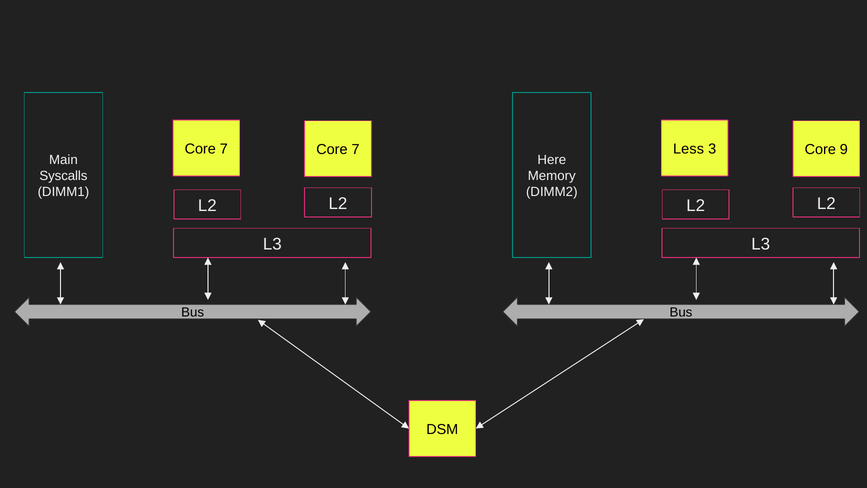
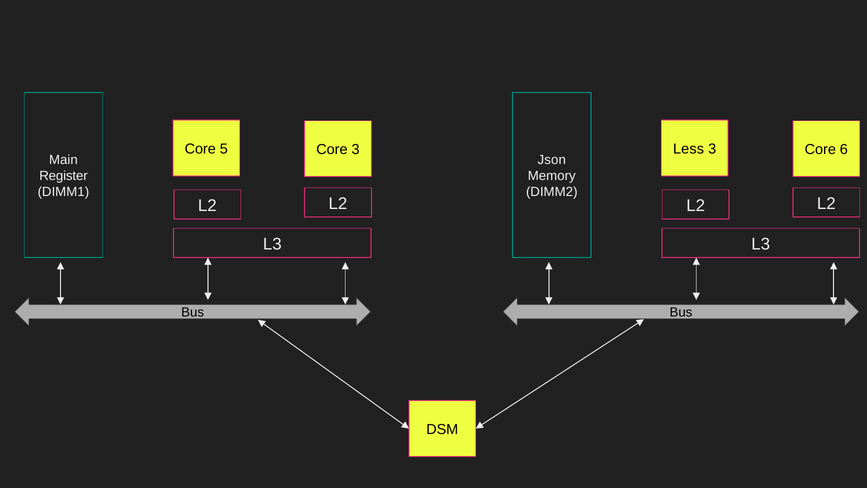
7: 7 -> 5 (224, 149)
7: 7 -> 3 (356, 150)
9: 9 -> 6 (844, 150)
Here: Here -> Json (552, 160)
Syscalls: Syscalls -> Register (63, 176)
